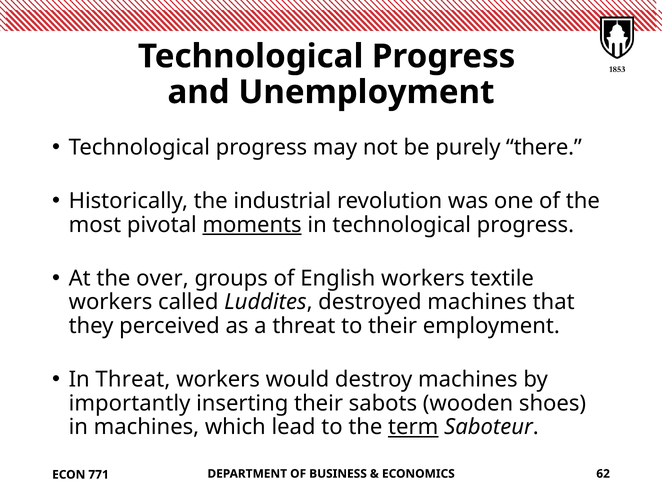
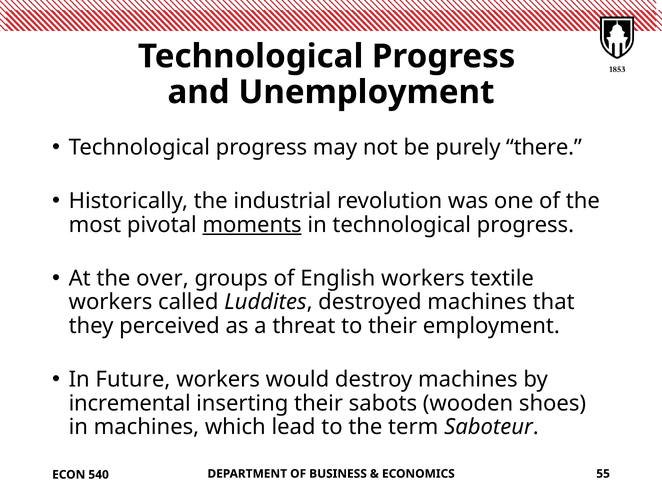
In Threat: Threat -> Future (133, 379)
importantly: importantly -> incremental (130, 403)
term underline: present -> none (413, 427)
62: 62 -> 55 (603, 473)
771: 771 -> 540 (99, 474)
